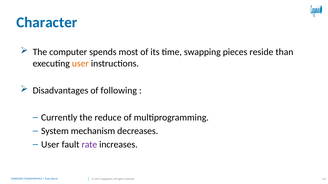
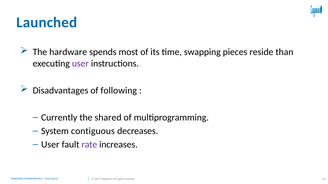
Character: Character -> Launched (47, 22)
computer: computer -> hardware (68, 52)
user colour: orange -> purple (80, 64)
reduce: reduce -> shared (108, 118)
mechanism: mechanism -> contiguous (93, 131)
